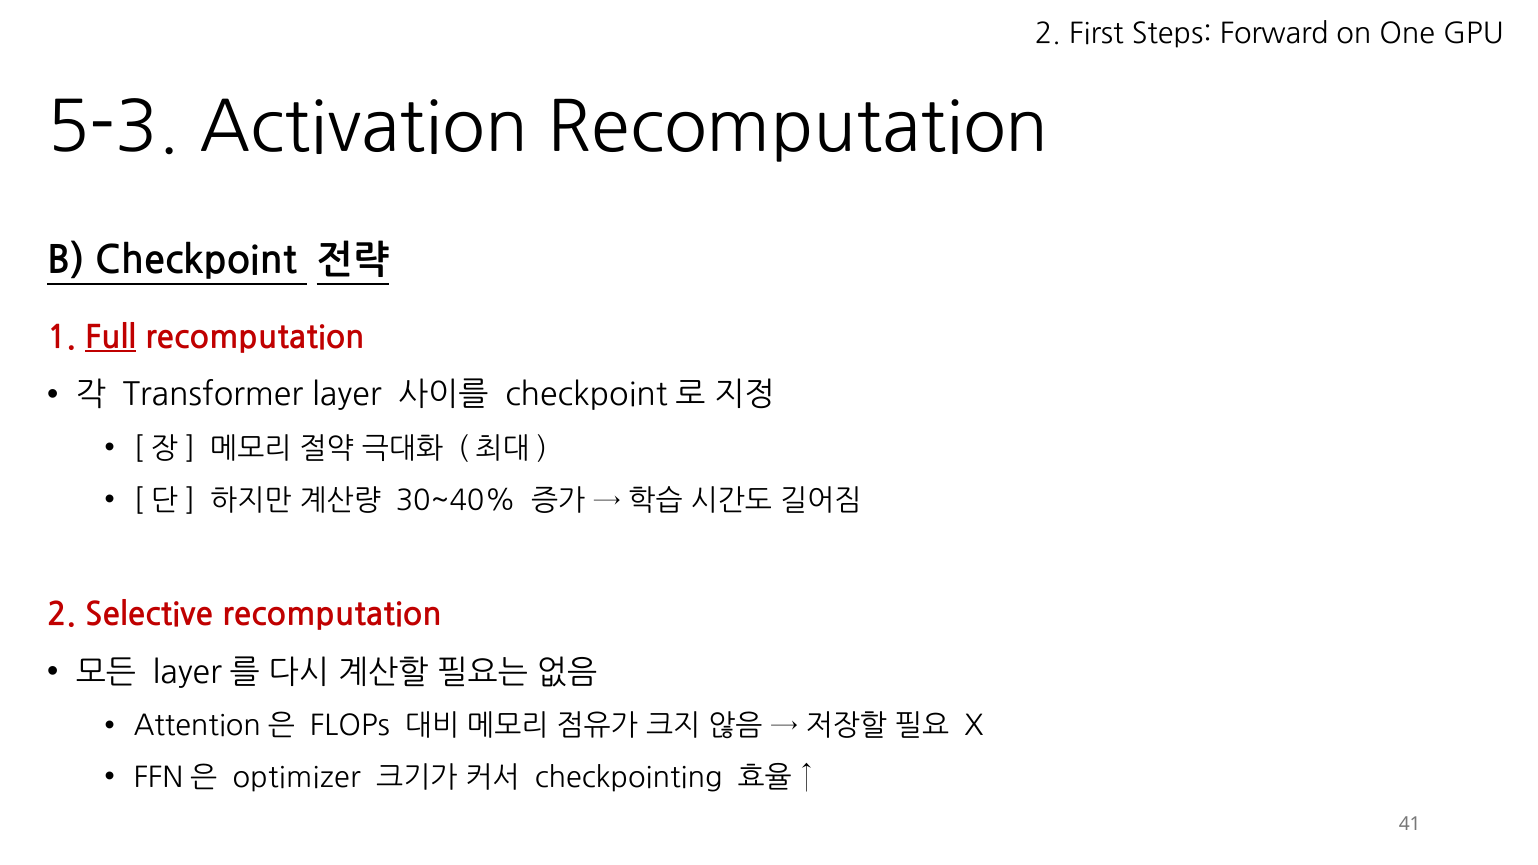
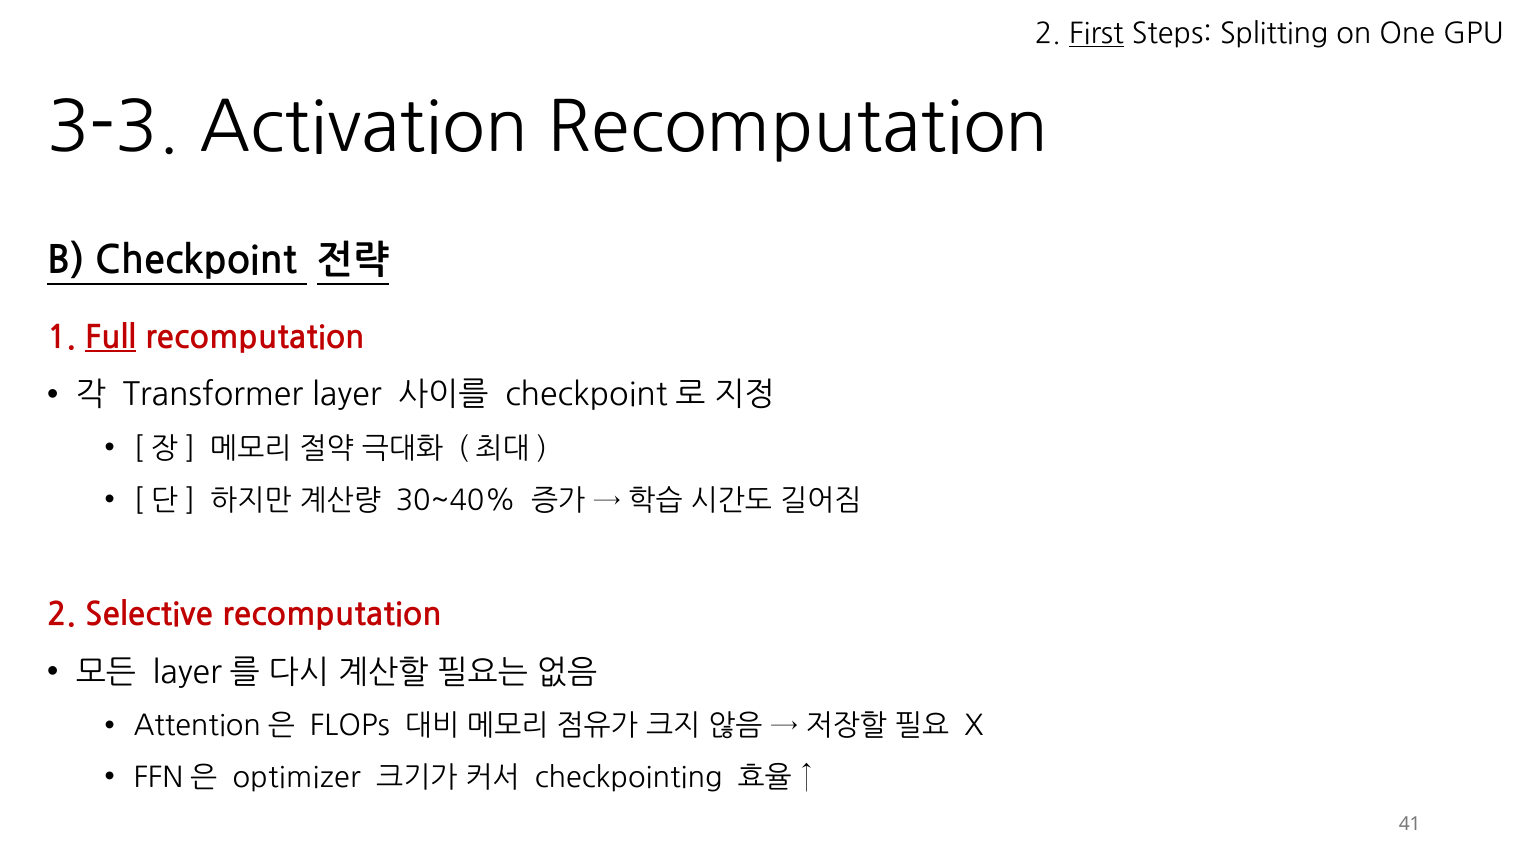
First underline: none -> present (1096, 34)
Forward: Forward -> Splitting (1274, 34)
5-3: 5-3 -> 3-3 (113, 129)
